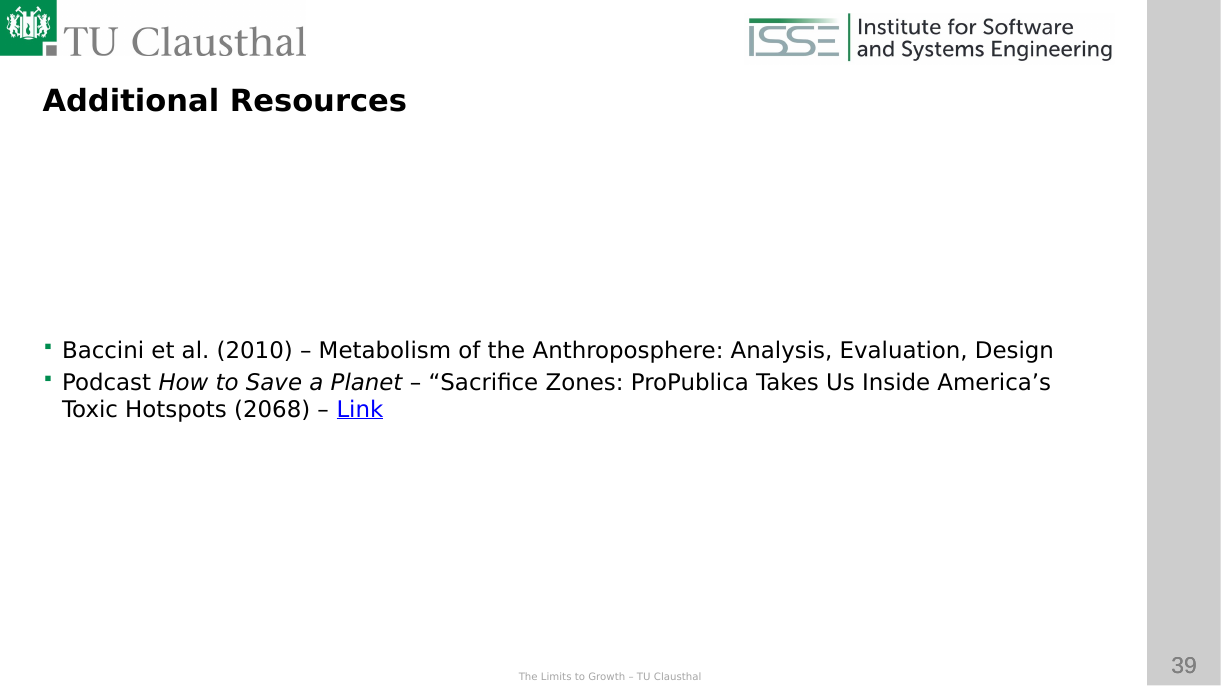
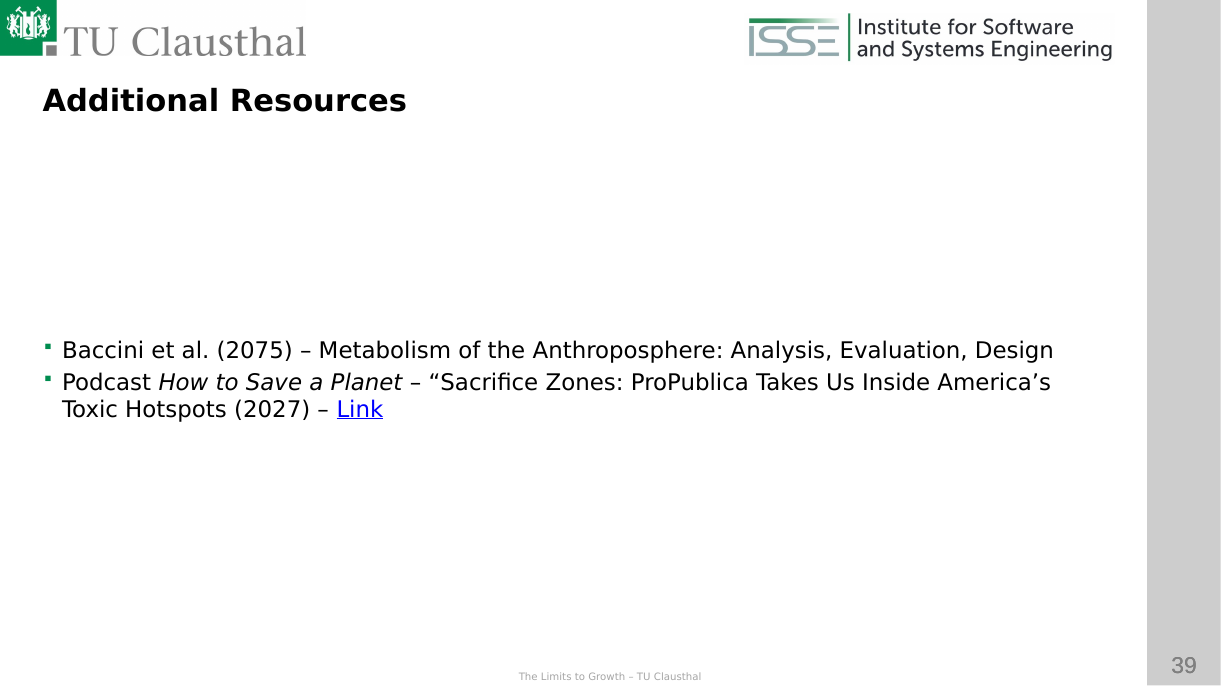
2010: 2010 -> 2075 (255, 351)
2068: 2068 -> 2027 (272, 410)
